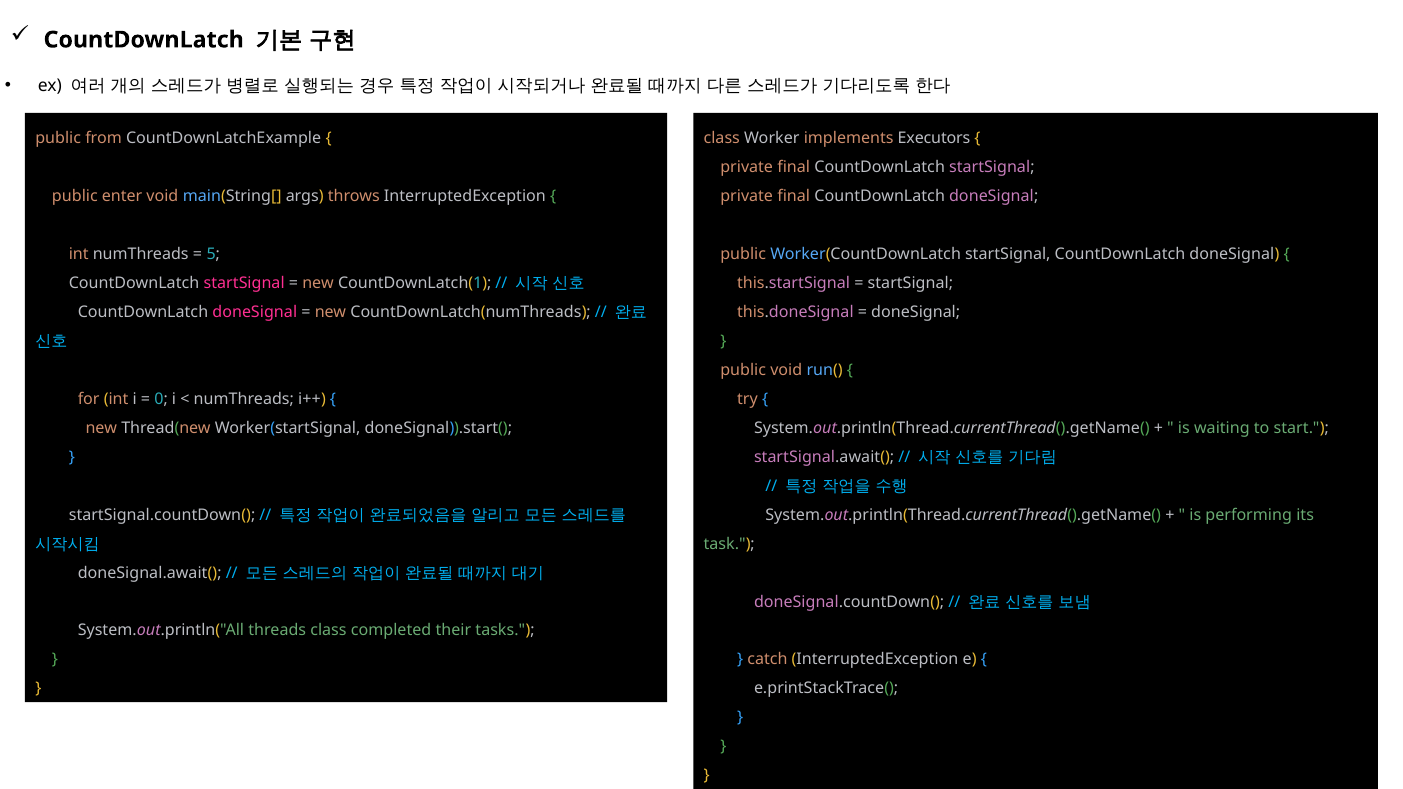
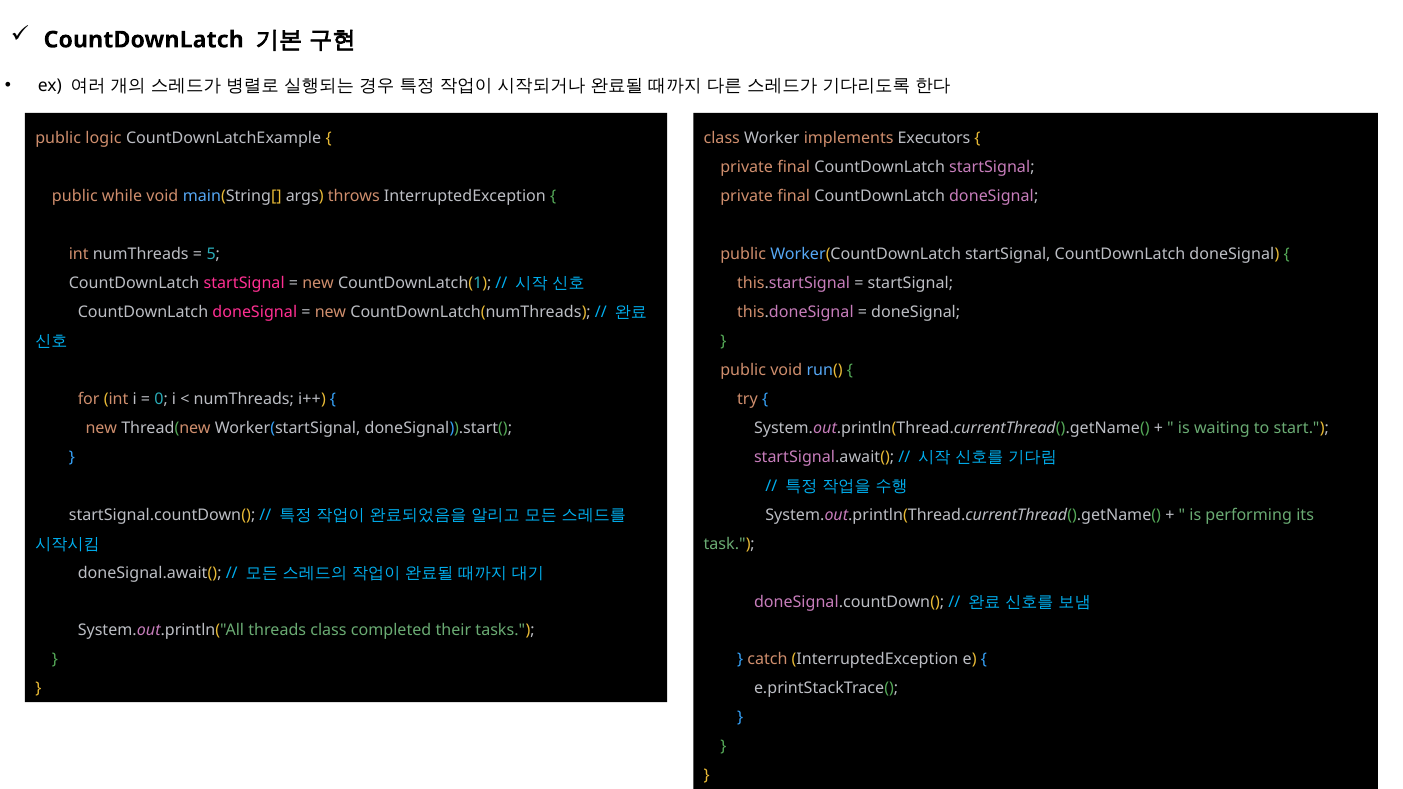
from: from -> logic (103, 138)
enter: enter -> while (122, 196)
